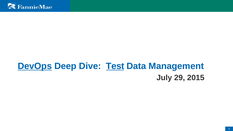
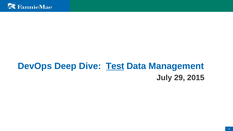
DevOps underline: present -> none (35, 66)
